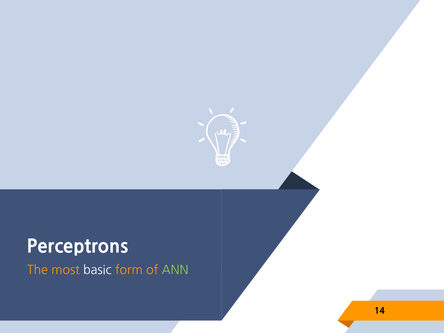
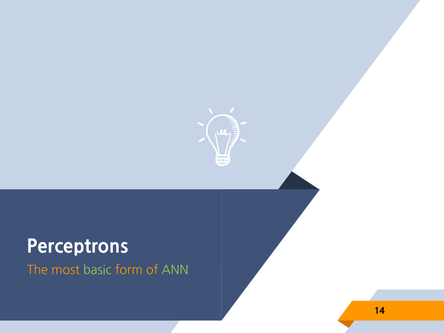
basic colour: white -> light green (97, 270)
